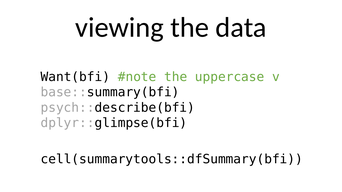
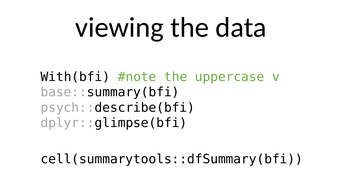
Want(bfi: Want(bfi -> With(bfi (75, 77)
